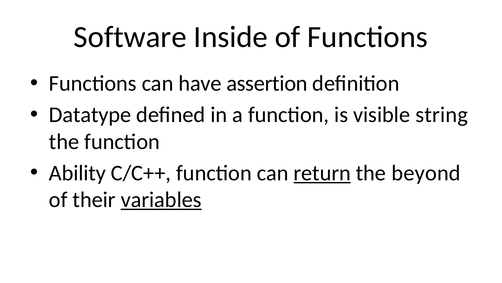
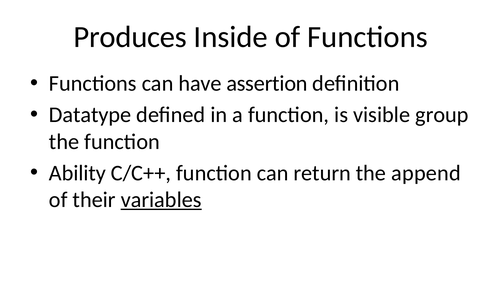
Software: Software -> Produces (130, 37)
string: string -> group (442, 115)
return underline: present -> none (322, 173)
beyond: beyond -> append (426, 173)
